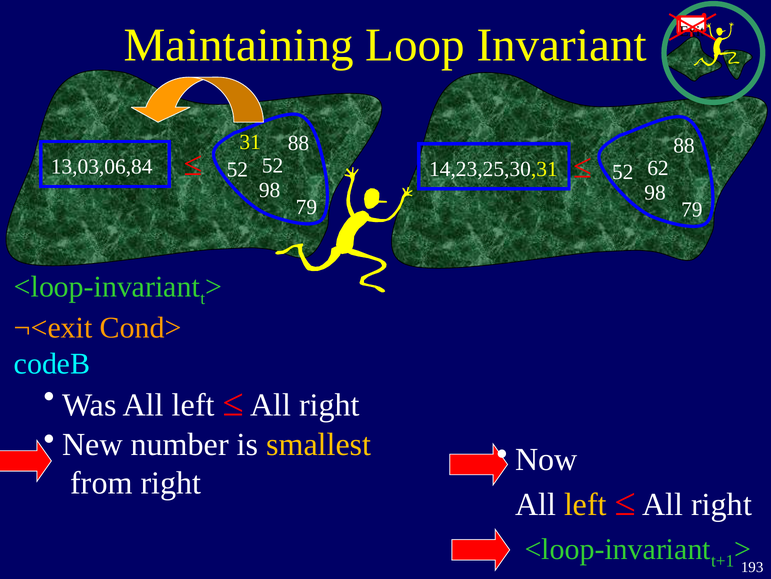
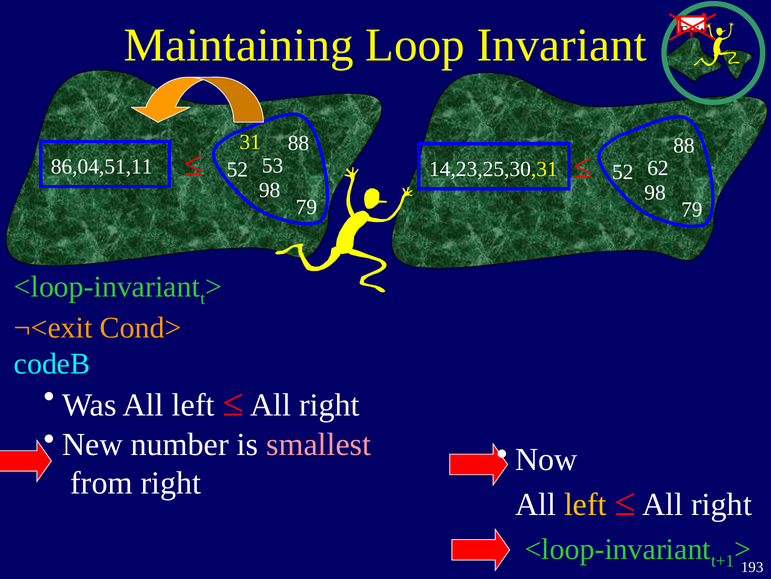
13,03,06,84: 13,03,06,84 -> 86,04,51,11 (102, 167)
52 52: 52 -> 53 (273, 166)
smallest colour: yellow -> pink (319, 444)
